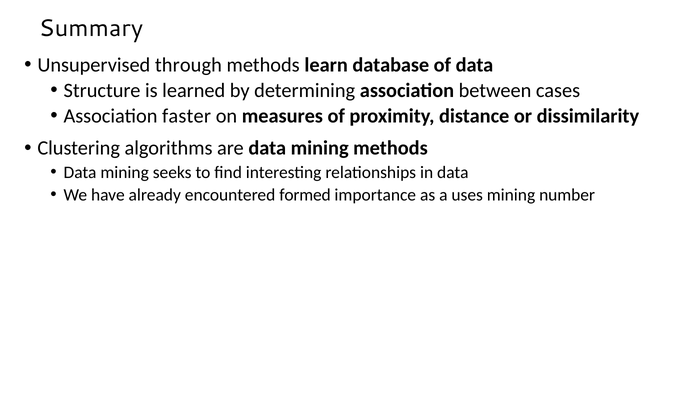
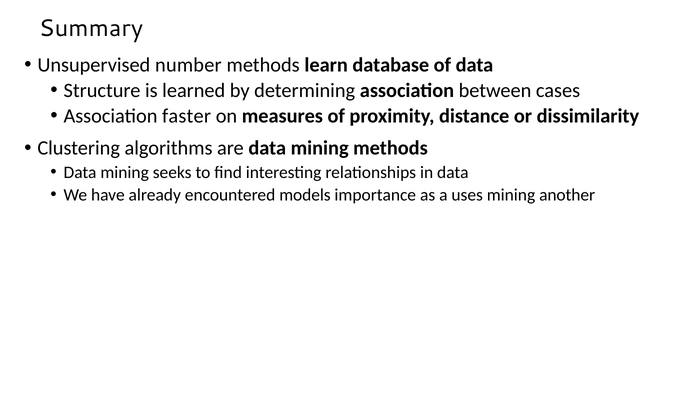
through: through -> number (188, 65)
formed: formed -> models (305, 195)
number: number -> another (567, 195)
